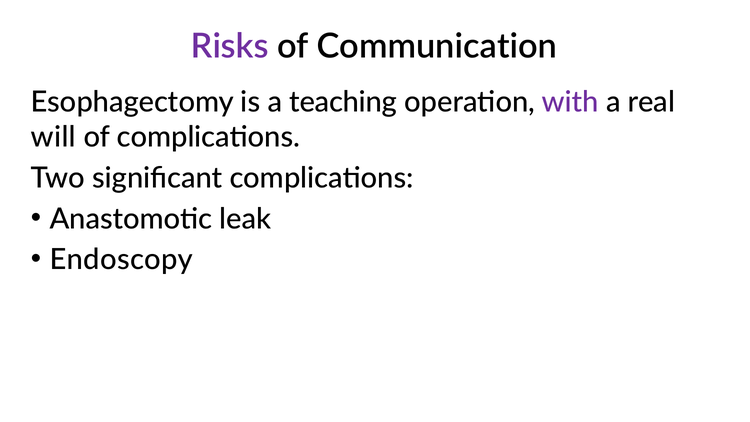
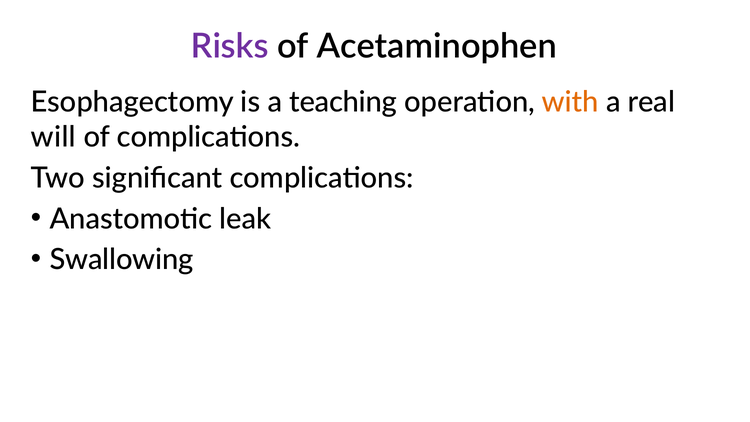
Communication: Communication -> Acetaminophen (437, 46)
with colour: purple -> orange (570, 102)
Endoscopy: Endoscopy -> Swallowing (122, 260)
